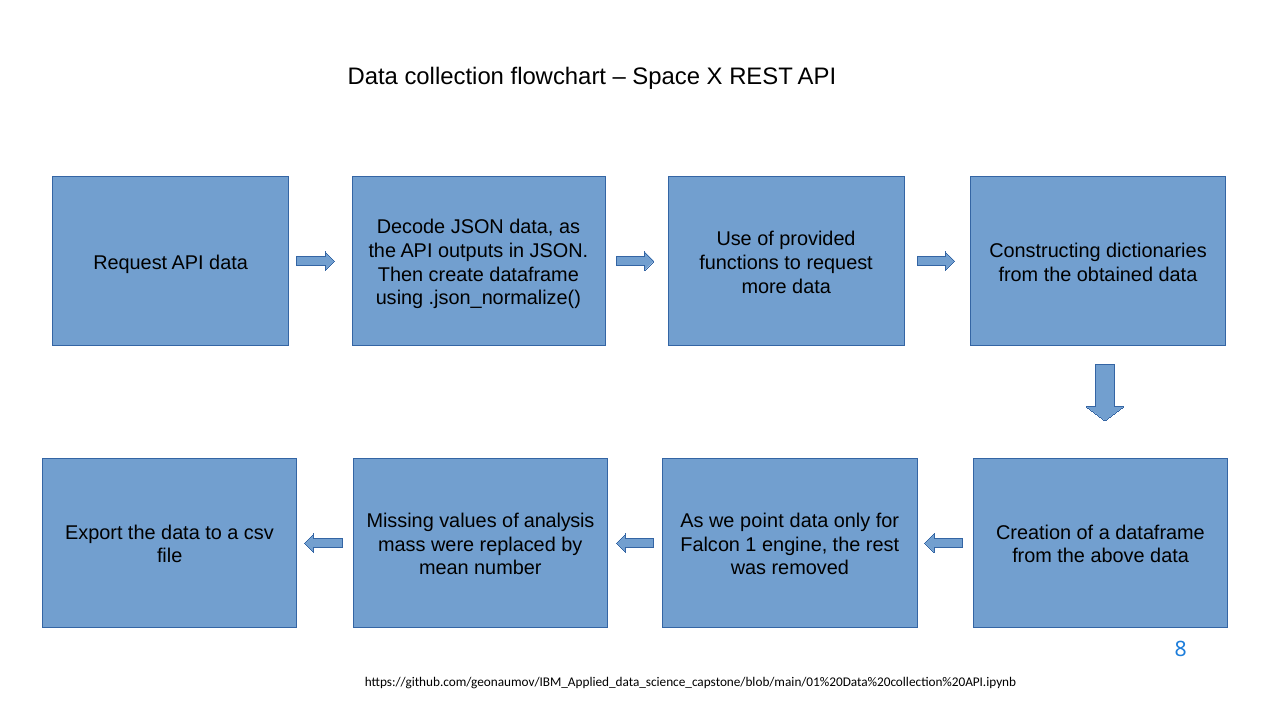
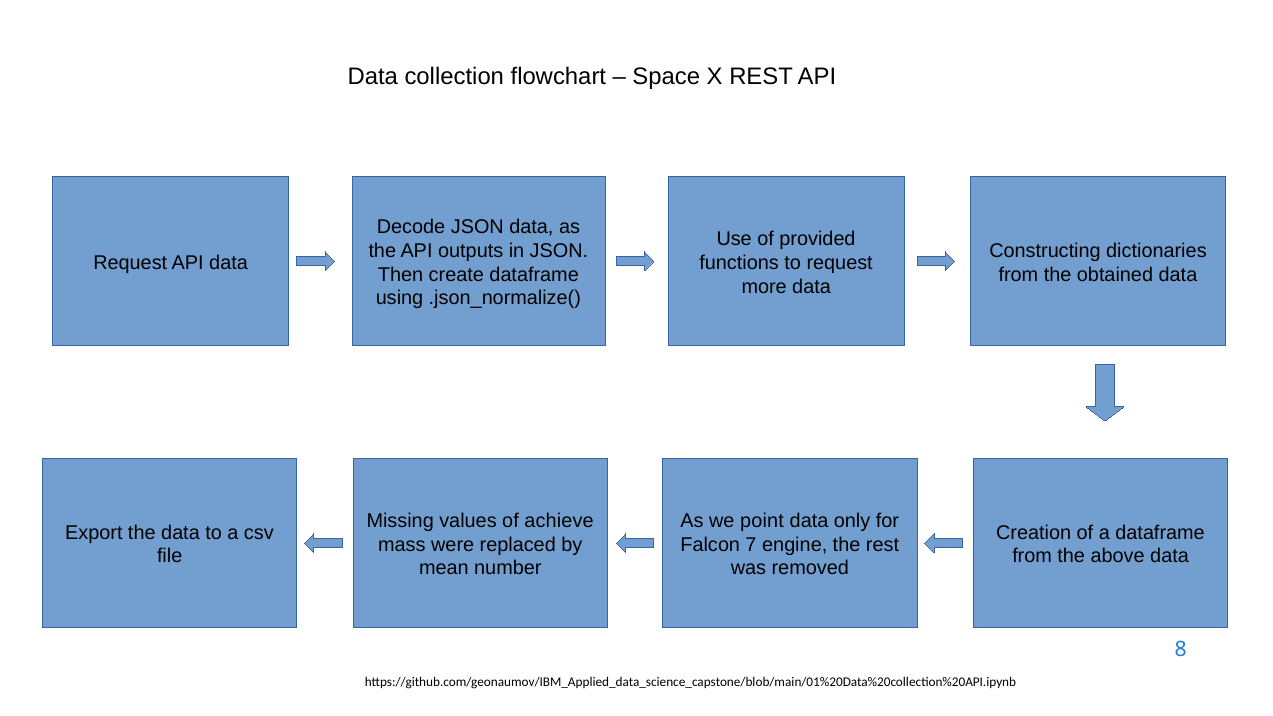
analysis: analysis -> achieve (559, 521)
1: 1 -> 7 (751, 545)
